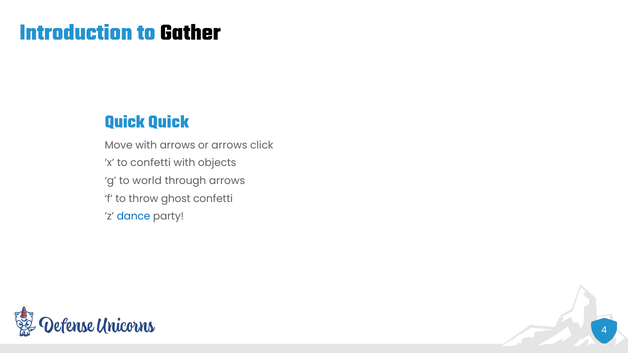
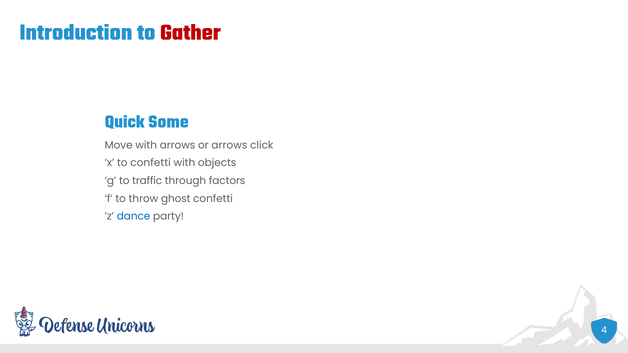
Gather colour: black -> red (190, 32)
Quick Quick: Quick -> Some (168, 121)
world: world -> traffic (147, 181)
through arrows: arrows -> factors (227, 181)
